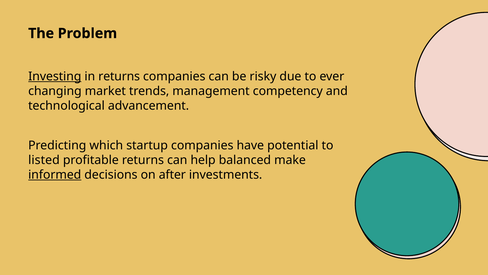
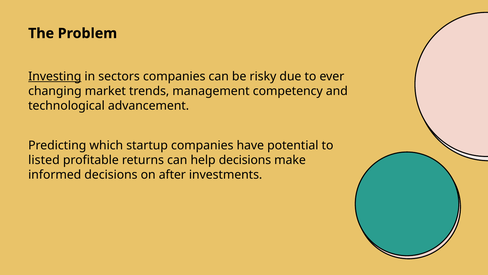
in returns: returns -> sectors (119, 76)
help balanced: balanced -> decisions (245, 160)
informed underline: present -> none (55, 174)
